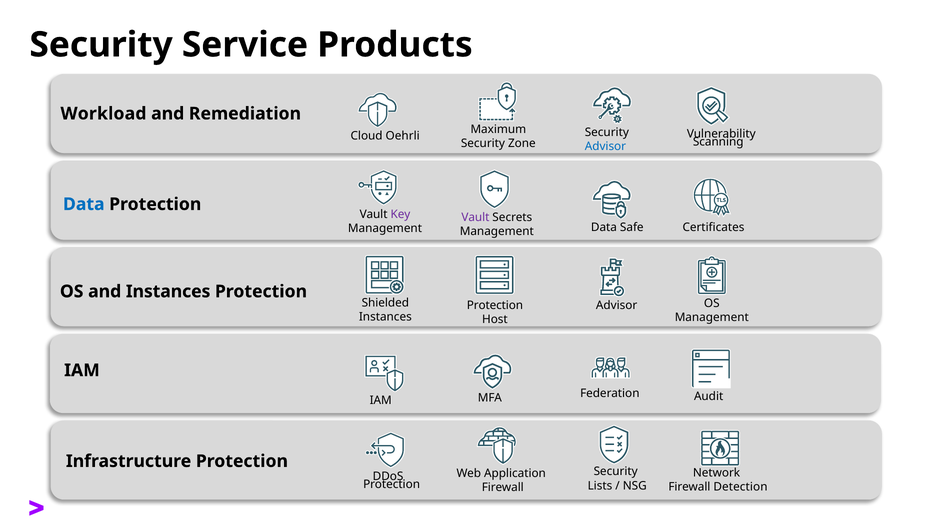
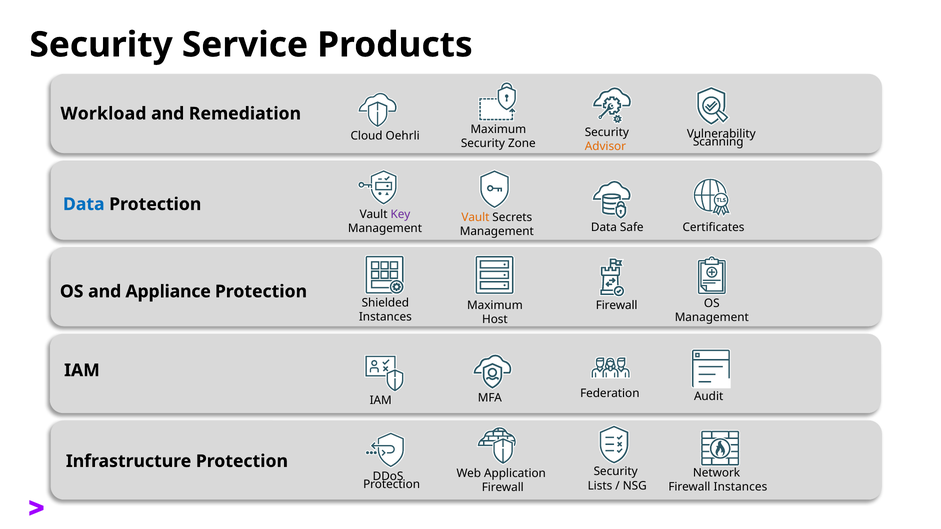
Advisor colour: blue -> orange (605, 147)
Vault colour: purple -> orange (475, 217)
and Instances: Instances -> Appliance (168, 292)
Advisor: Advisor -> Firewall (617, 306)
Protection: Protection -> Maximum (495, 306)
Firewall Detection: Detection -> Instances (740, 487)
